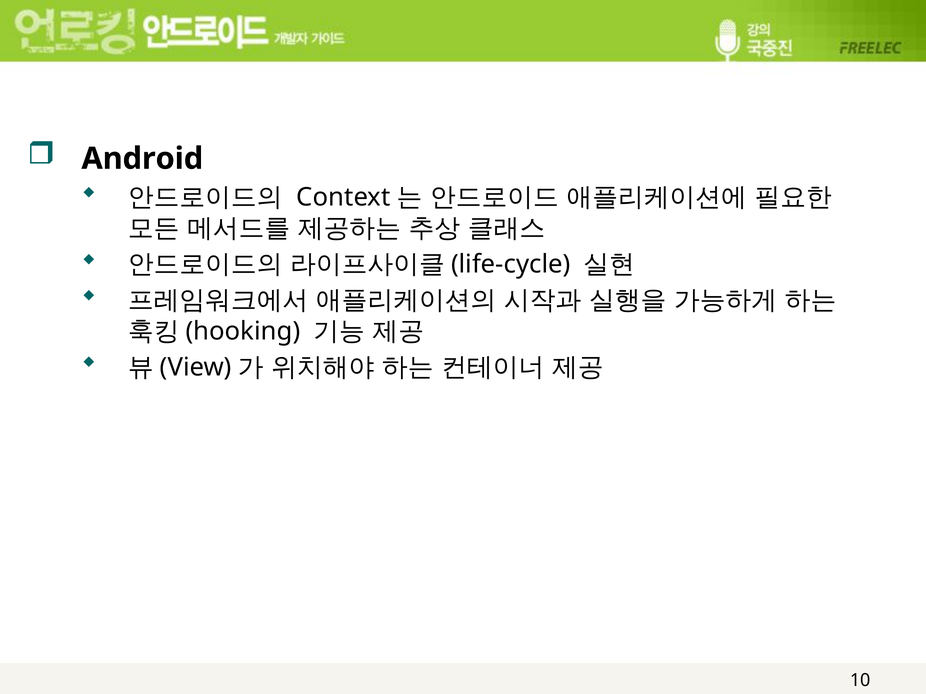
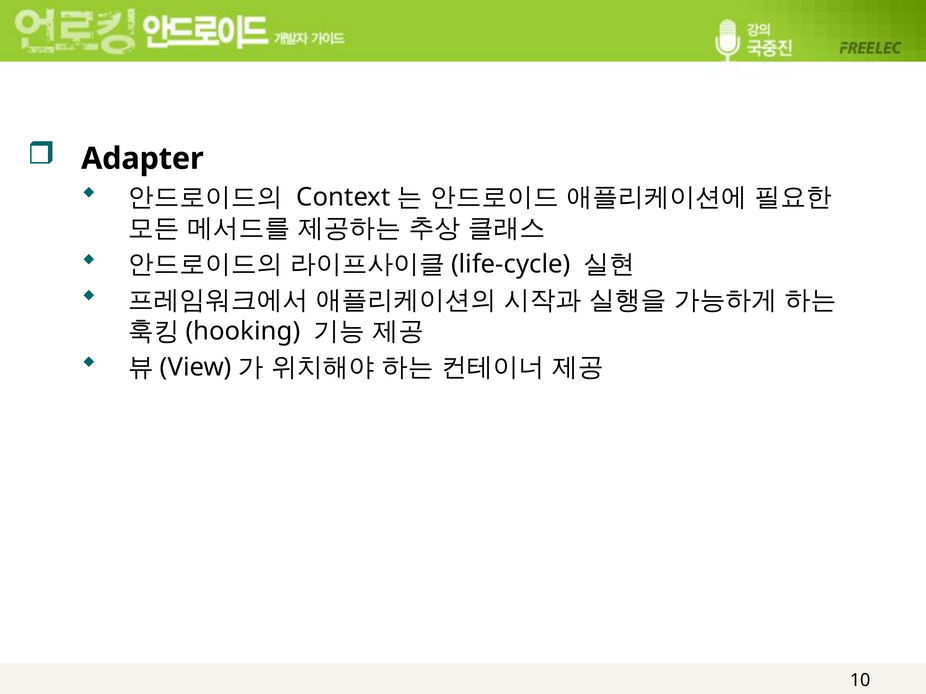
Android: Android -> Adapter (142, 159)
